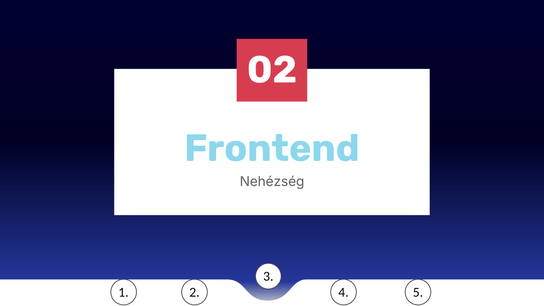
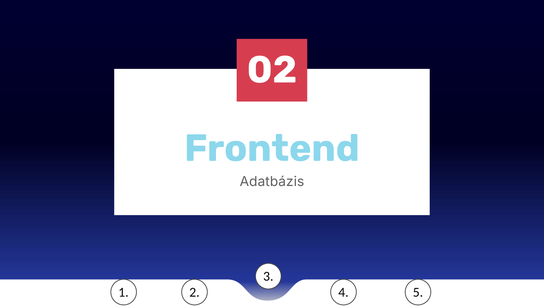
Nehézség: Nehézség -> Adatbázis (272, 182)
